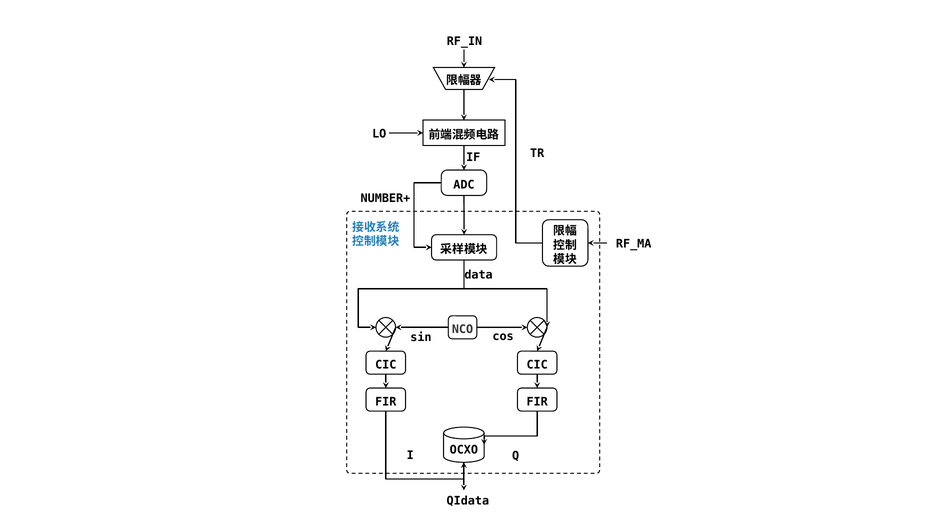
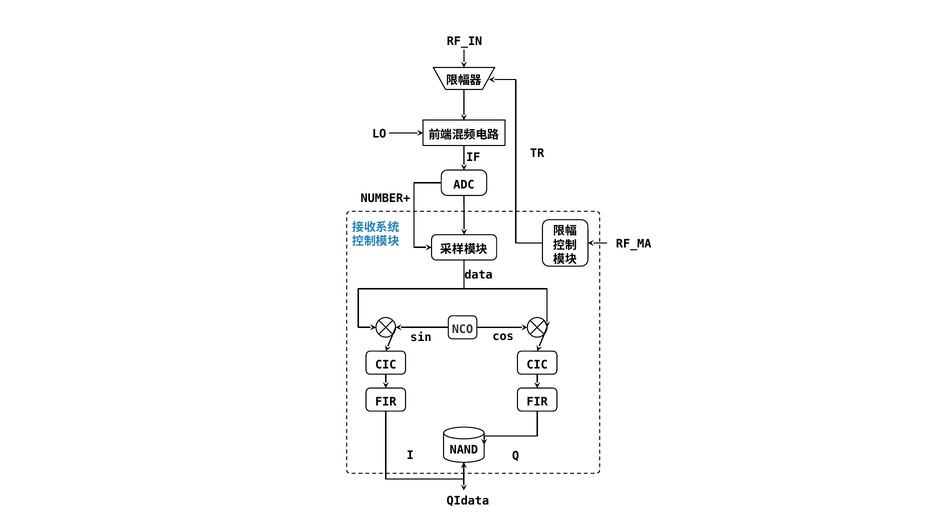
OCXO: OCXO -> NAND (464, 450)
